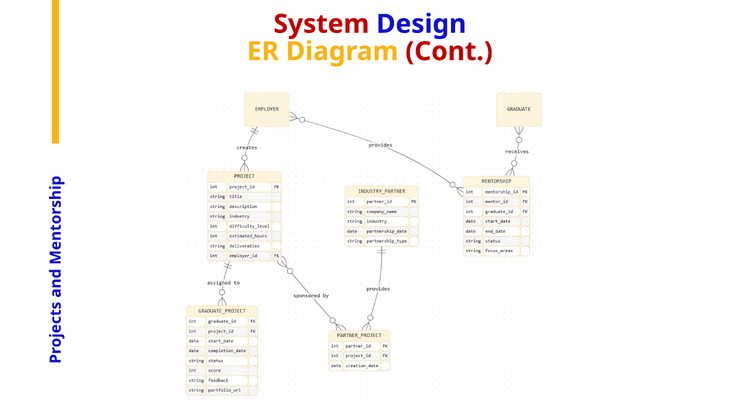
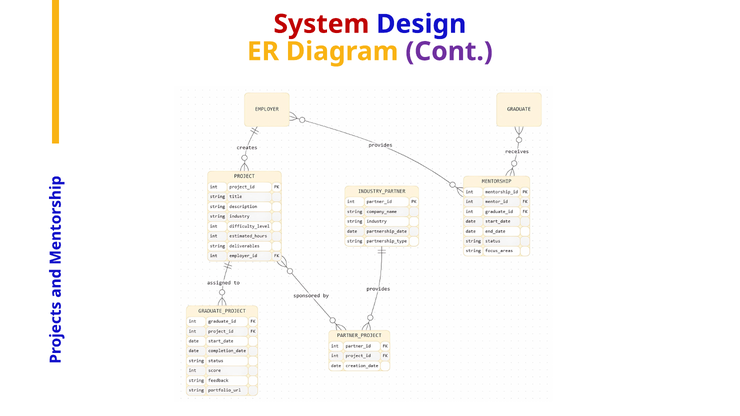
Cont colour: red -> purple (449, 51)
